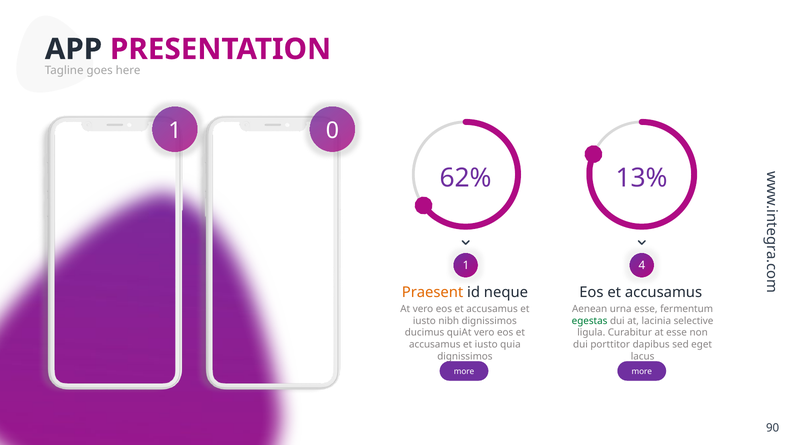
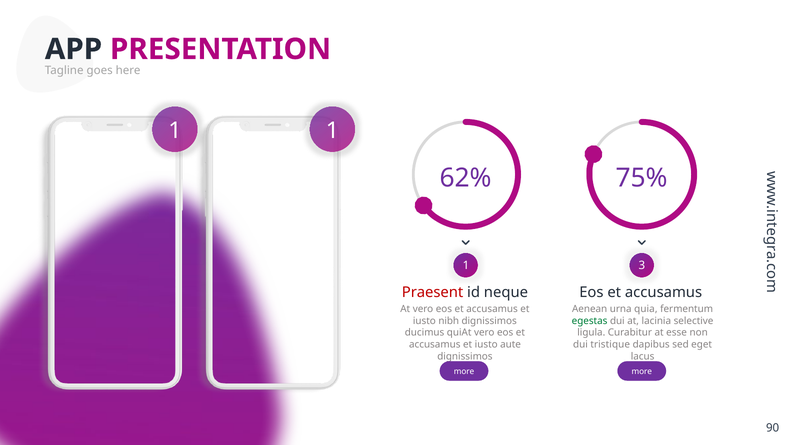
1 0: 0 -> 1 (332, 131)
13%: 13% -> 75% (642, 178)
4: 4 -> 3 (642, 266)
Praesent colour: orange -> red (433, 292)
urna esse: esse -> quia (646, 309)
quia: quia -> aute (511, 344)
porttitor: porttitor -> tristique (610, 344)
